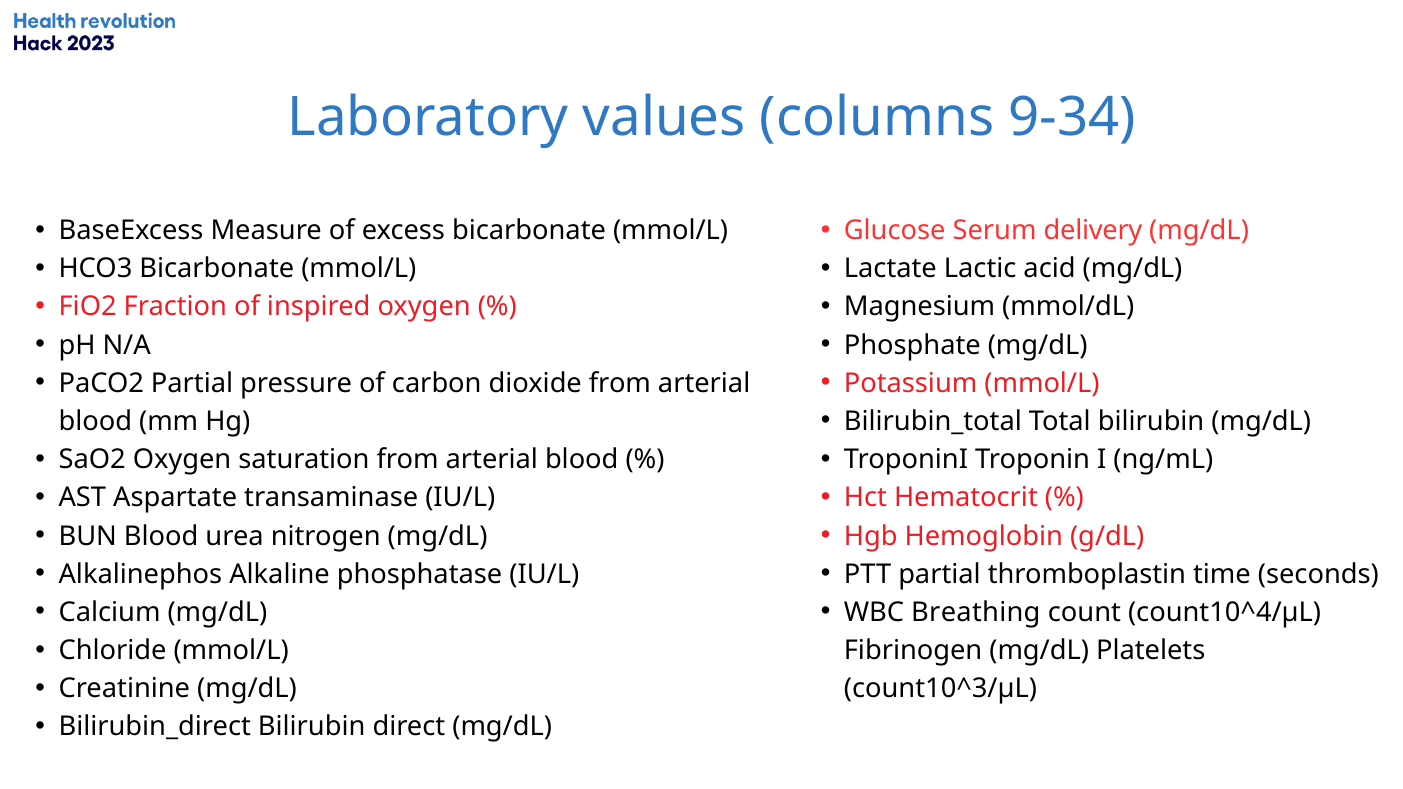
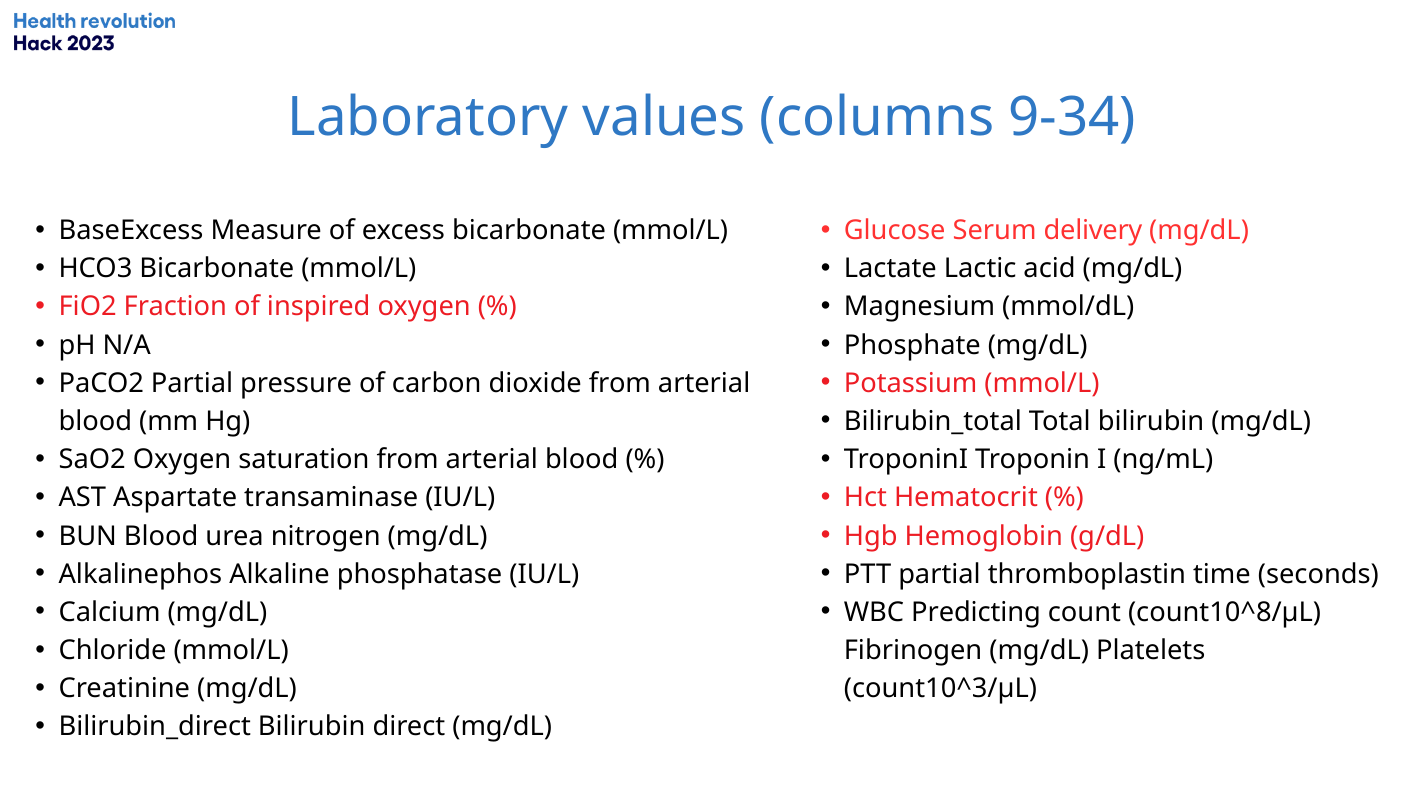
Breathing: Breathing -> Predicting (976, 613)
count10^4/µL: count10^4/µL -> count10^8/µL (1225, 613)
